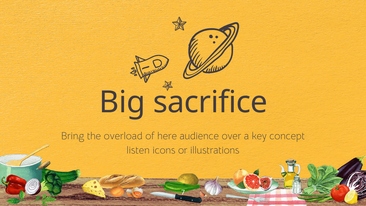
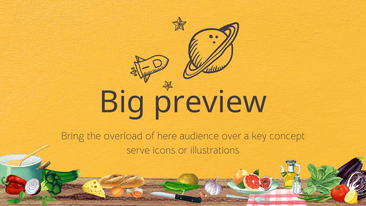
sacrifice: sacrifice -> preview (210, 102)
listen: listen -> serve (138, 150)
